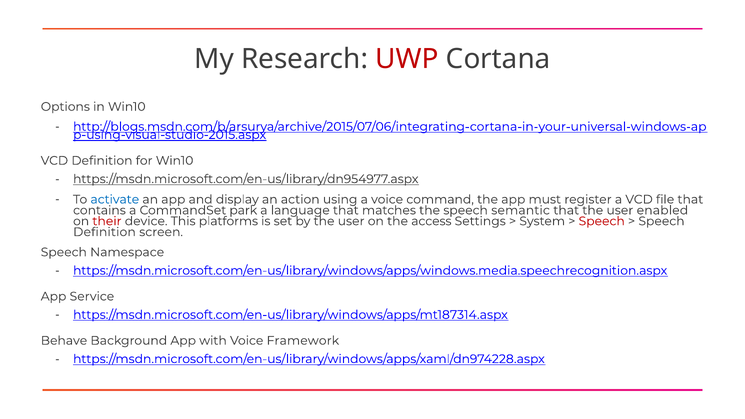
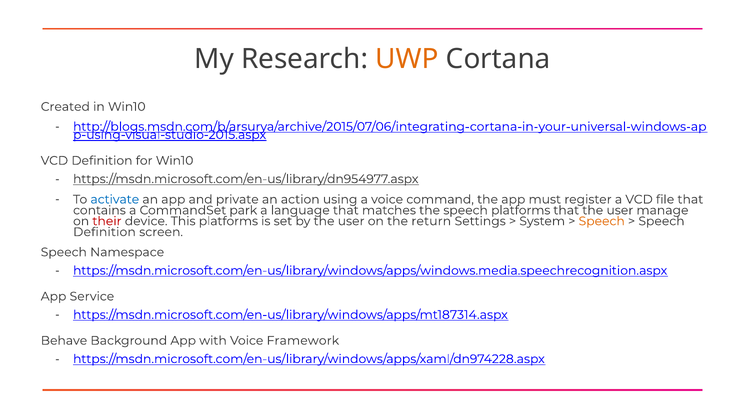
UWP colour: red -> orange (407, 59)
Options: Options -> Created (65, 107)
display: display -> private (237, 199)
speech semantic: semantic -> platforms (521, 210)
enabled: enabled -> manage (662, 210)
access: access -> return (431, 221)
Speech colour: red -> orange (602, 221)
